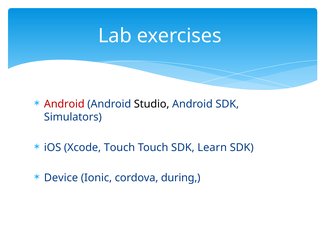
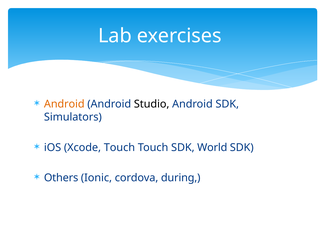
Android colour: red -> orange (64, 104)
Learn: Learn -> World (212, 147)
Device: Device -> Others (61, 178)
